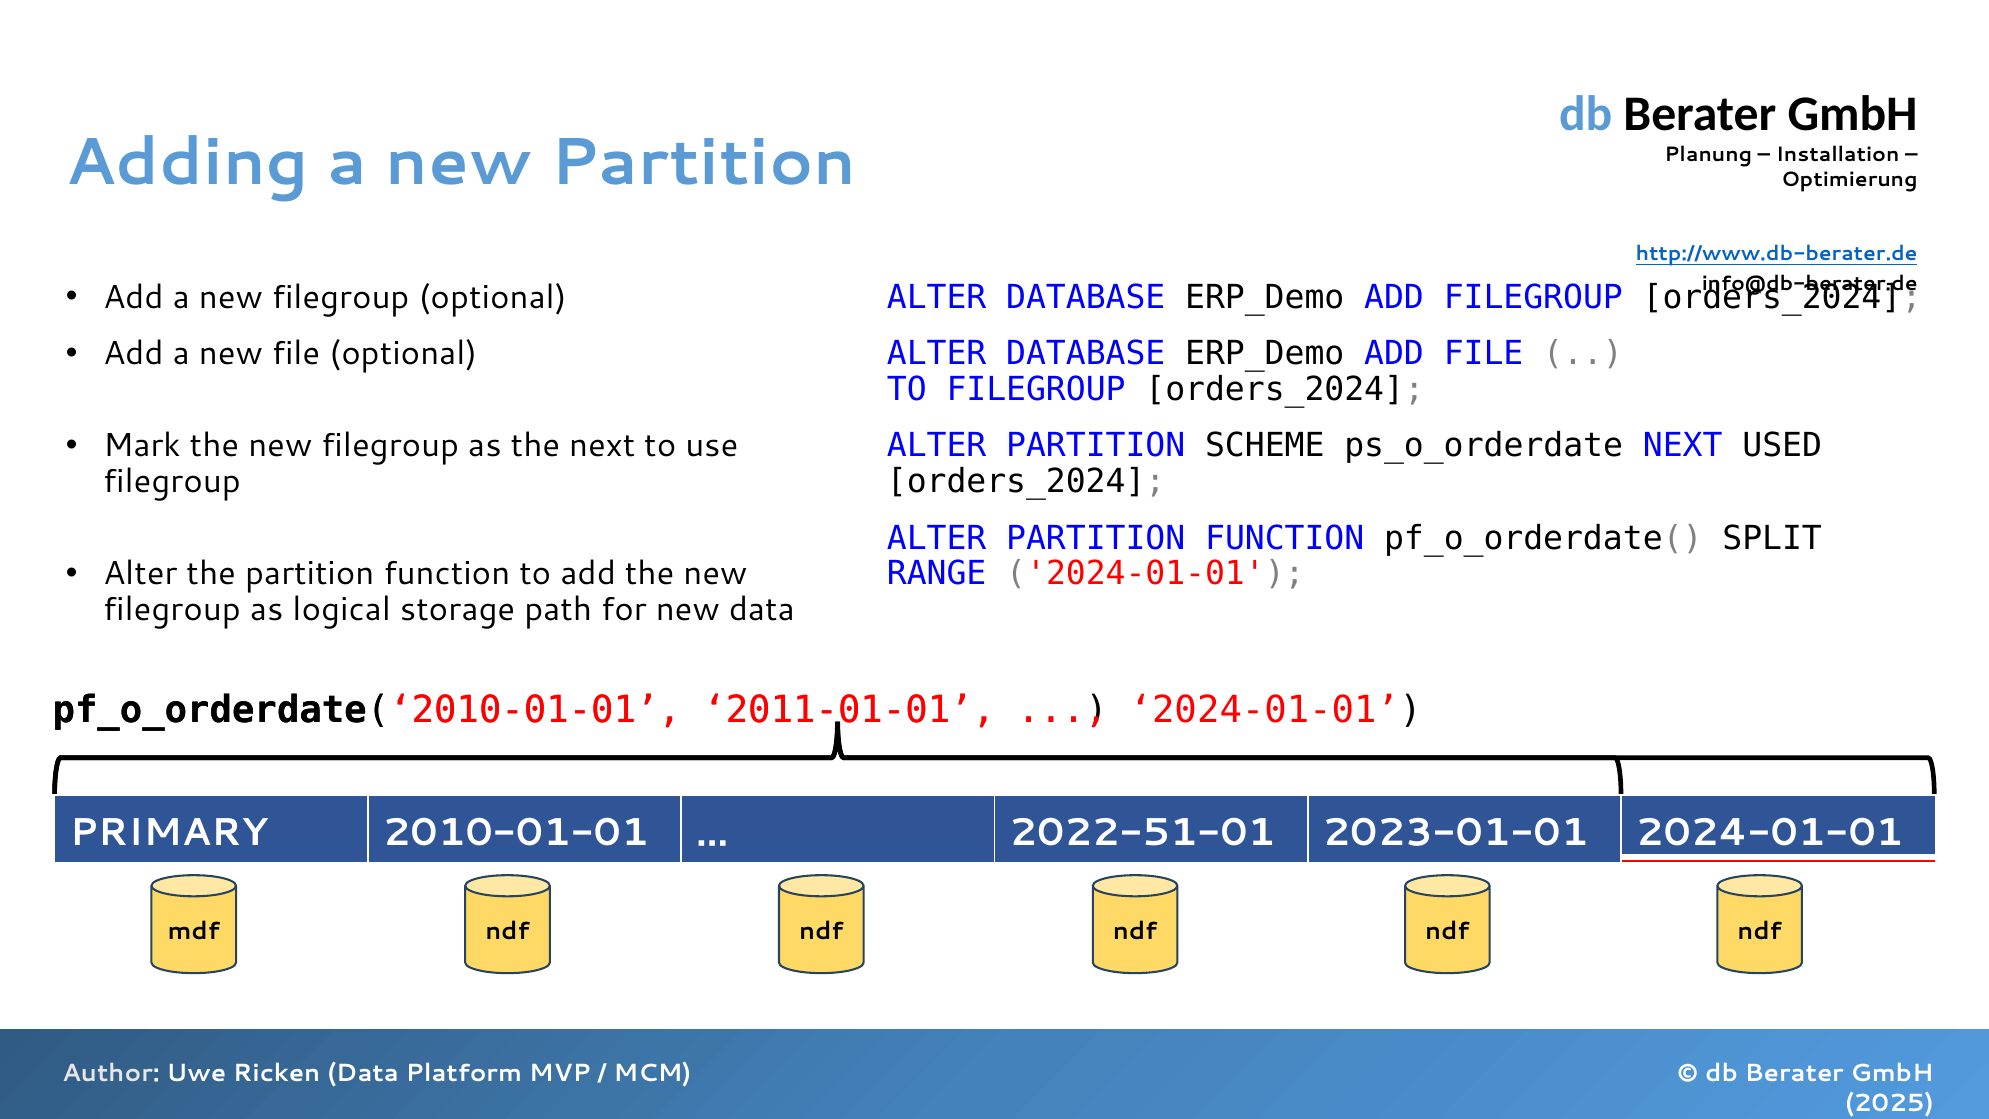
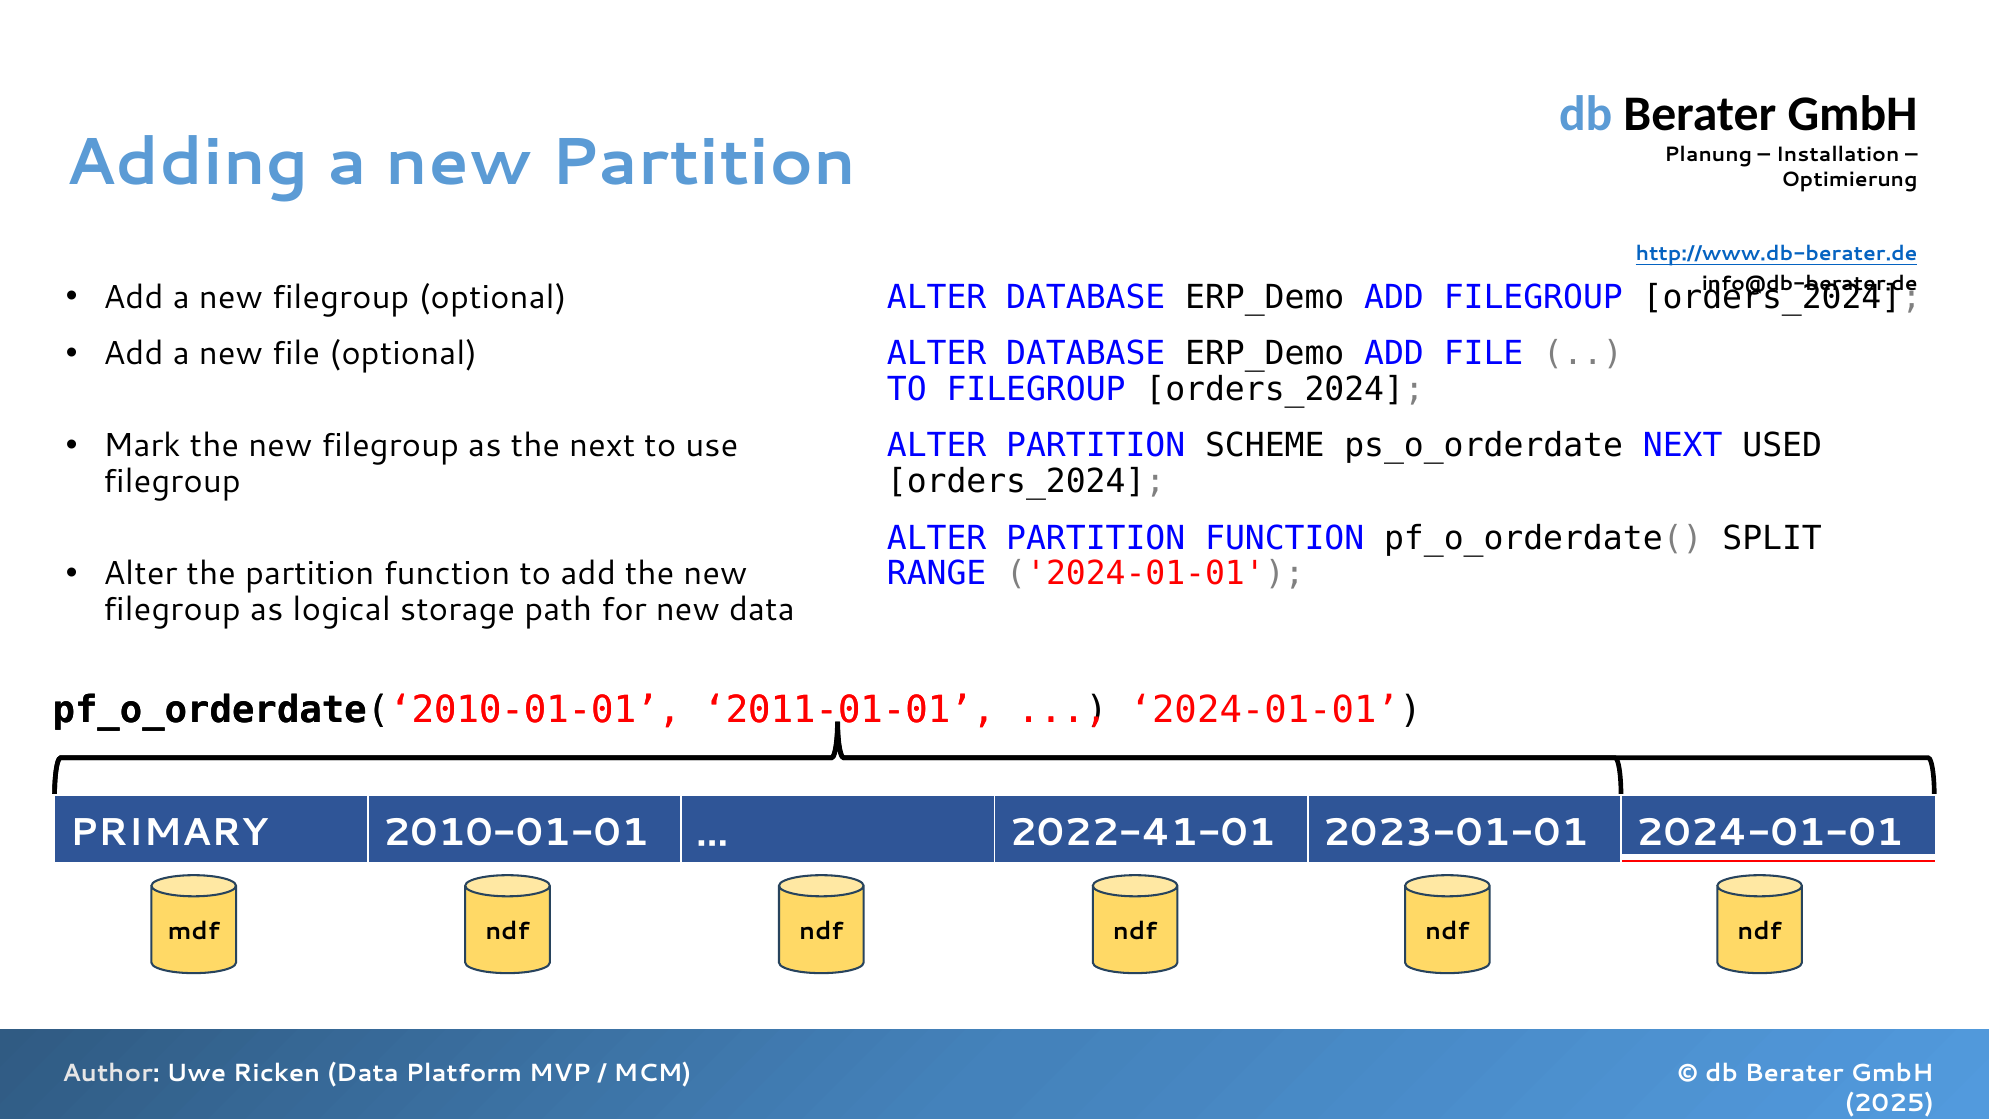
2022-51-01: 2022-51-01 -> 2022-41-01 (1142, 832)
